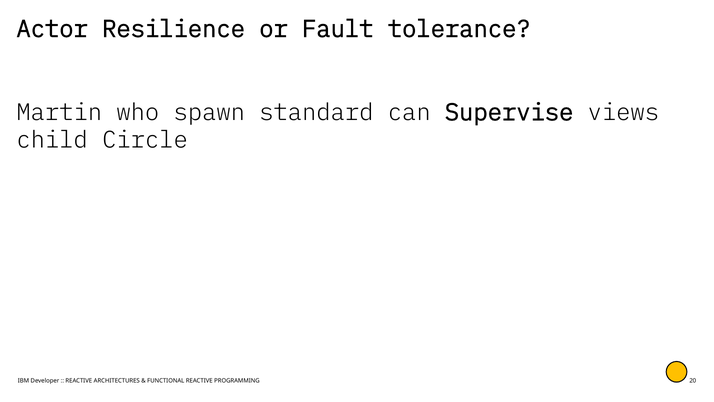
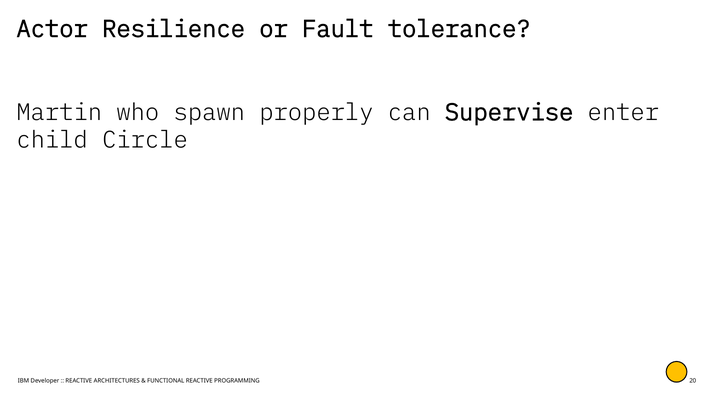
standard: standard -> properly (316, 112)
views: views -> enter (623, 112)
